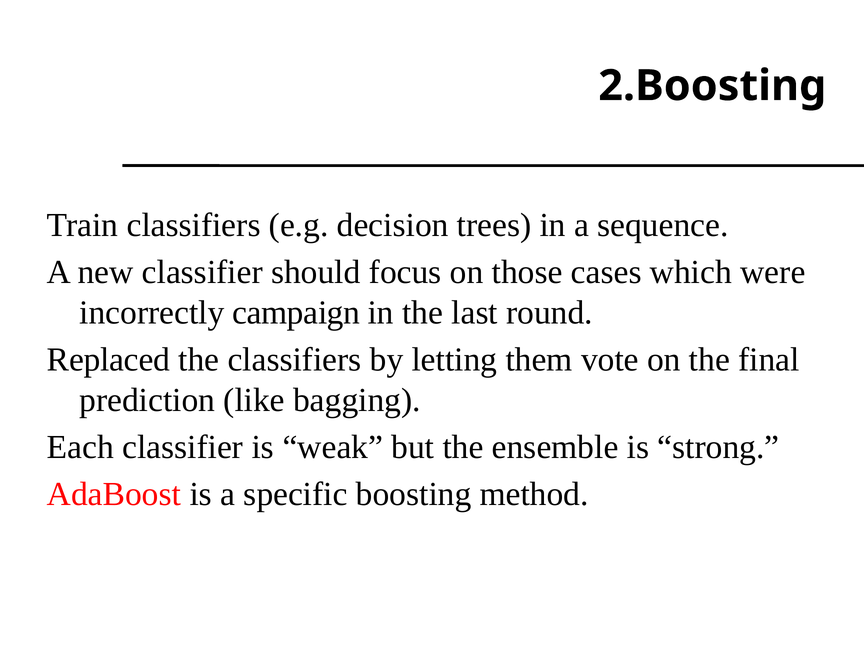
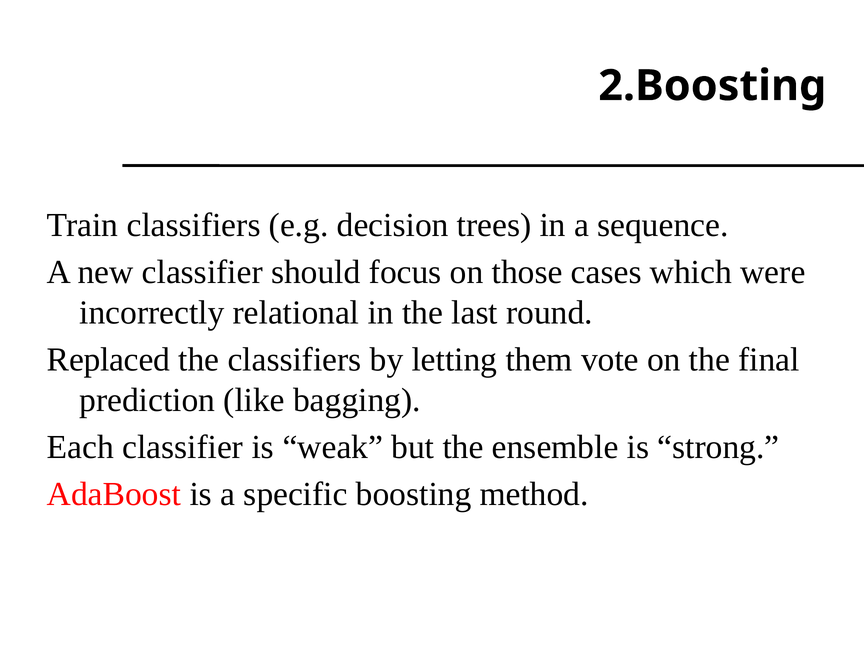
campaign: campaign -> relational (296, 313)
